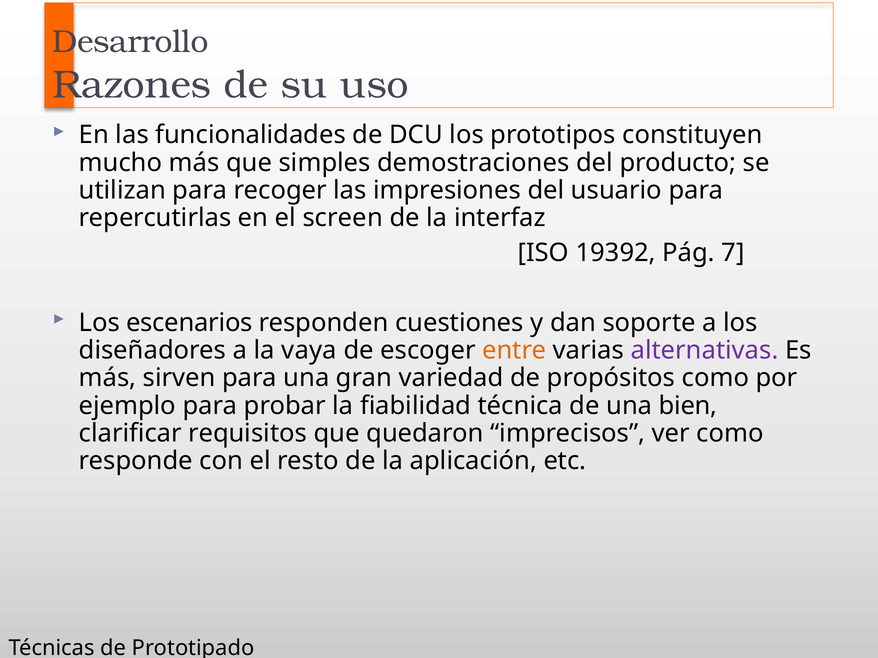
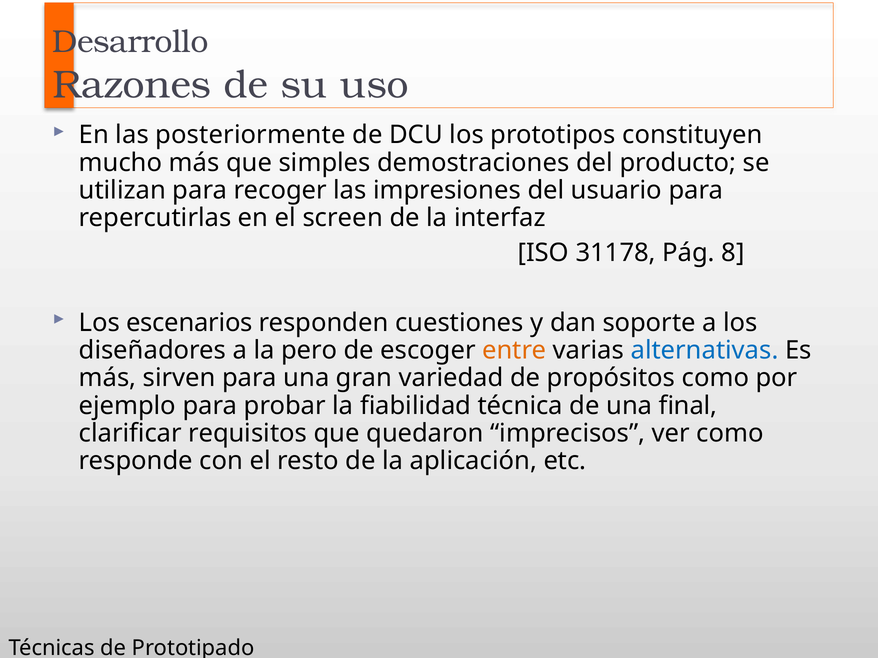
funcionalidades: funcionalidades -> posteriormente (250, 135)
19392: 19392 -> 31178 (616, 253)
7: 7 -> 8 (733, 253)
vaya: vaya -> pero (309, 351)
alternativas colour: purple -> blue (705, 351)
bien: bien -> final (688, 406)
